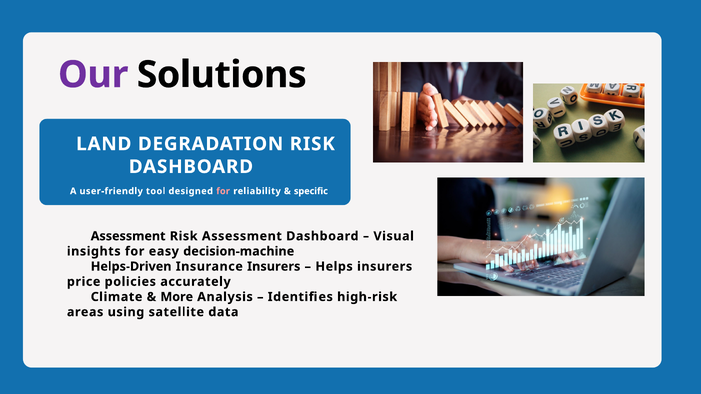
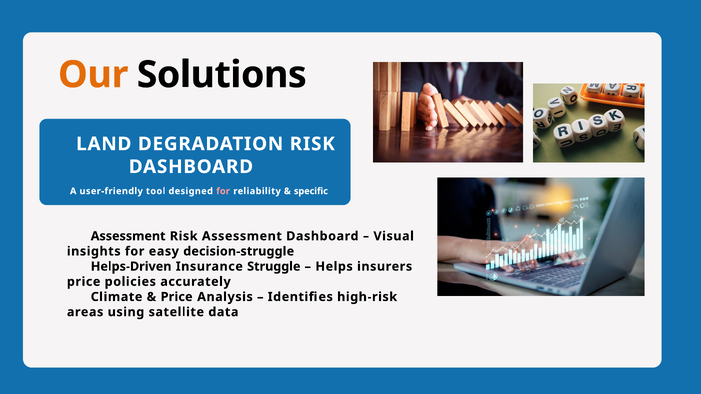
Our colour: purple -> orange (93, 75)
decision-machine: decision-machine -> decision-struggle (239, 251)
Insurance Insurers: Insurers -> Struggle (274, 267)
More: More -> Price (177, 297)
